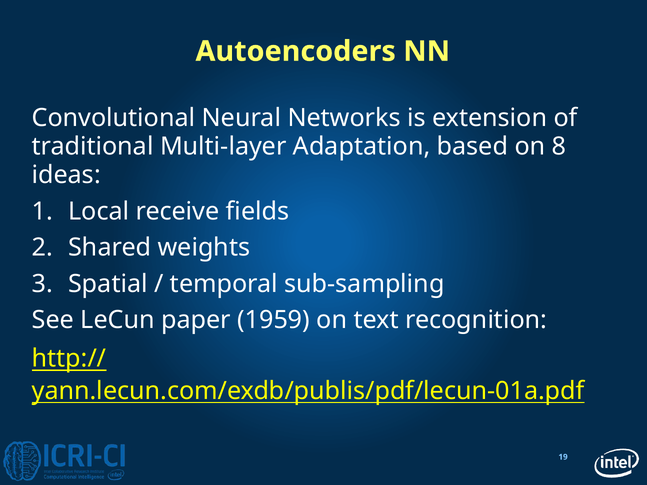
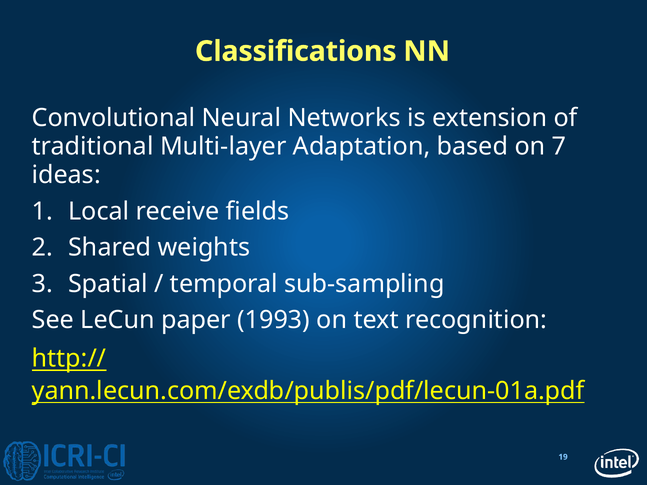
Autoencoders: Autoencoders -> Classifications (296, 51)
8: 8 -> 7 (559, 147)
1959: 1959 -> 1993 (274, 320)
